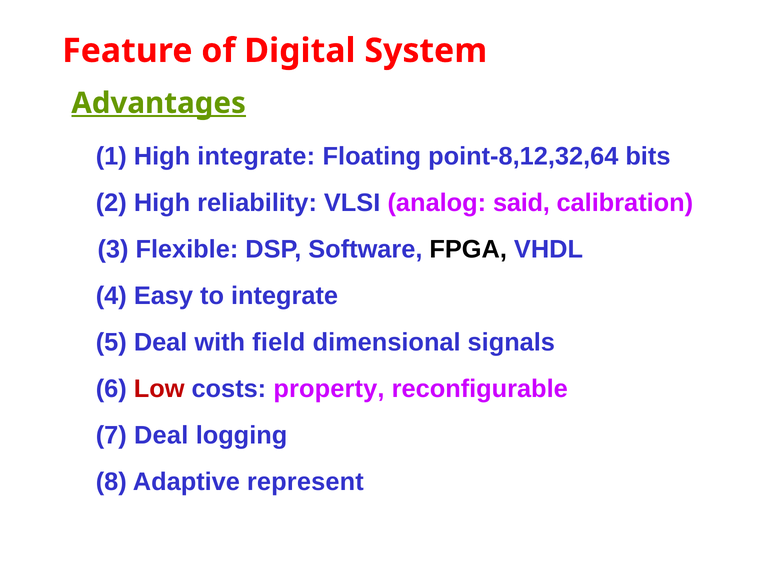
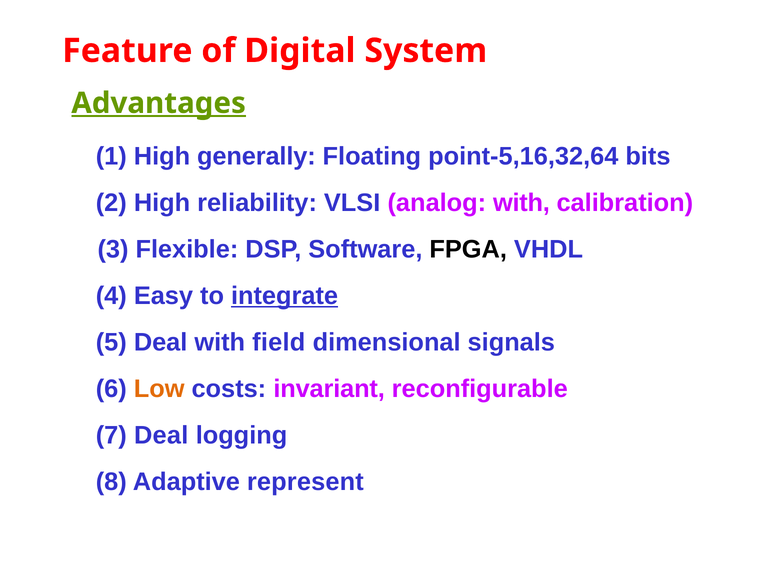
High integrate: integrate -> generally (256, 156)
point-8,12,32,64: point-8,12,32,64 -> point-5,16,32,64 (523, 156)
analog said: said -> with (521, 203)
integrate underline: none -> present (285, 296)
Low colour: red -> orange (159, 389)
property: property -> invariant (329, 389)
